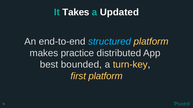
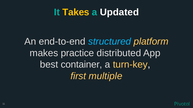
Takes colour: white -> yellow (76, 12)
bounded: bounded -> container (81, 65)
first platform: platform -> multiple (106, 76)
